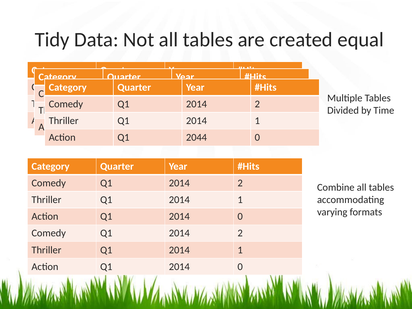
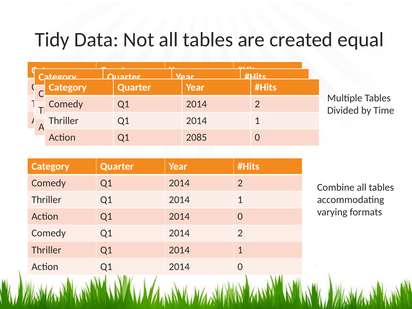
2044: 2044 -> 2085 (197, 138)
